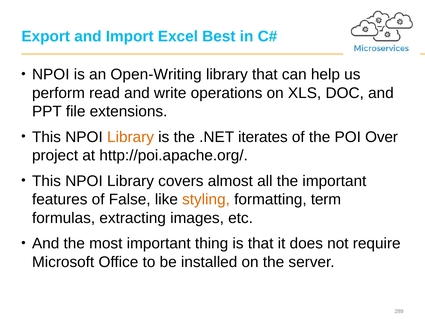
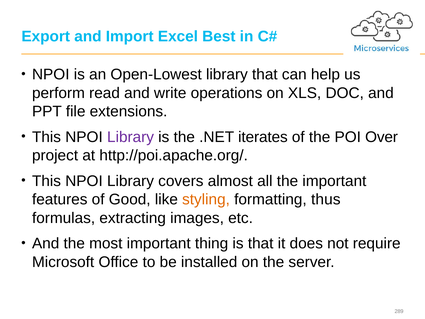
Open-Writing: Open-Writing -> Open-Lowest (156, 74)
Library colour: orange -> purple (131, 137)
False: False -> Good (130, 199)
term: term -> thus (326, 199)
